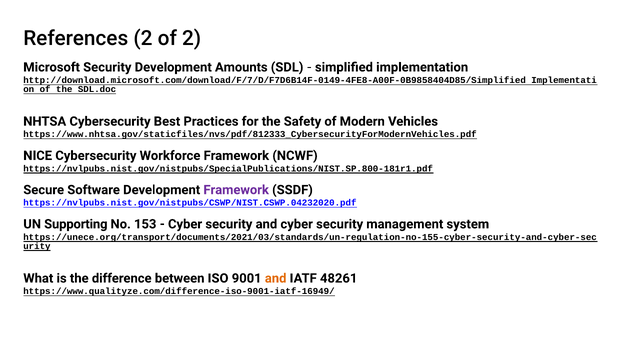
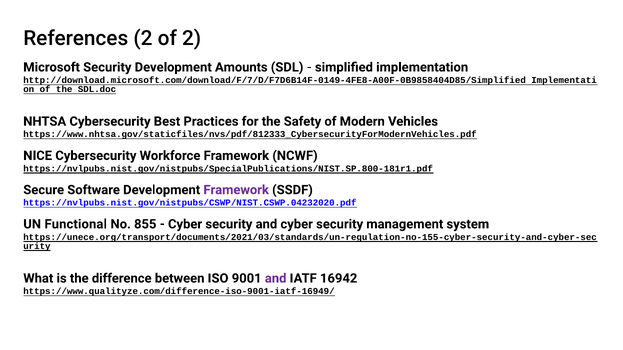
Supporting: Supporting -> Functional (76, 224)
153: 153 -> 855 (145, 224)
and colour: orange -> purple (276, 279)
48261: 48261 -> 16942 (339, 279)
